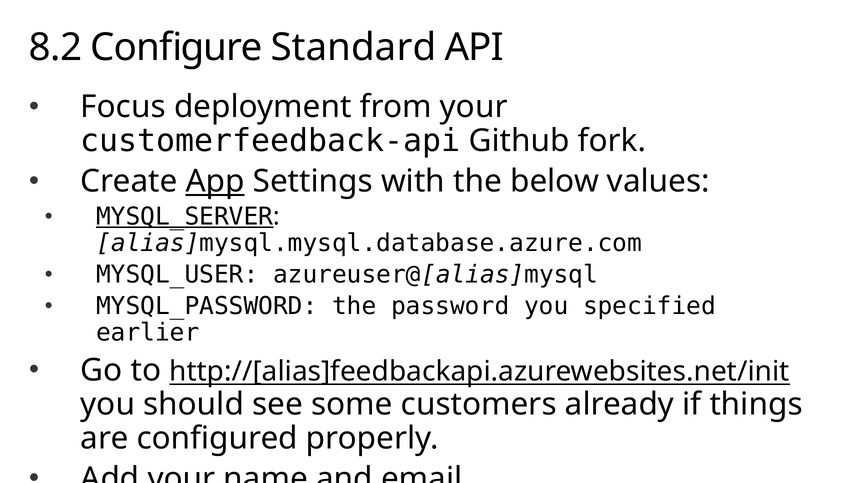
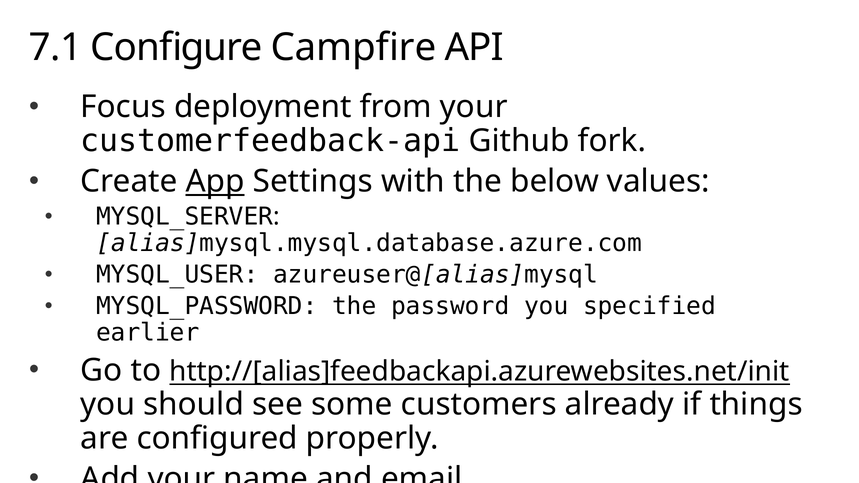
8.2: 8.2 -> 7.1 (56, 47)
Standard: Standard -> Campfire (354, 47)
MYSQL_SERVER underline: present -> none (185, 217)
